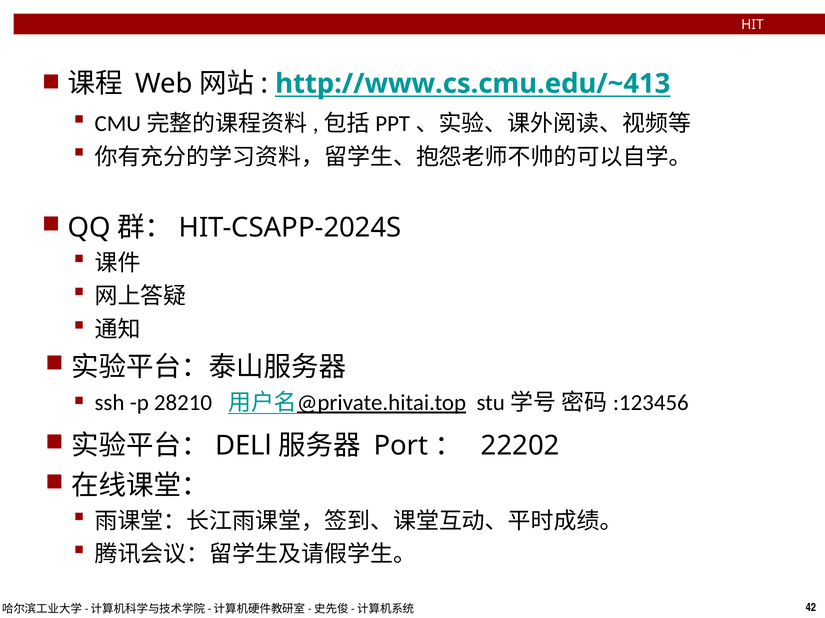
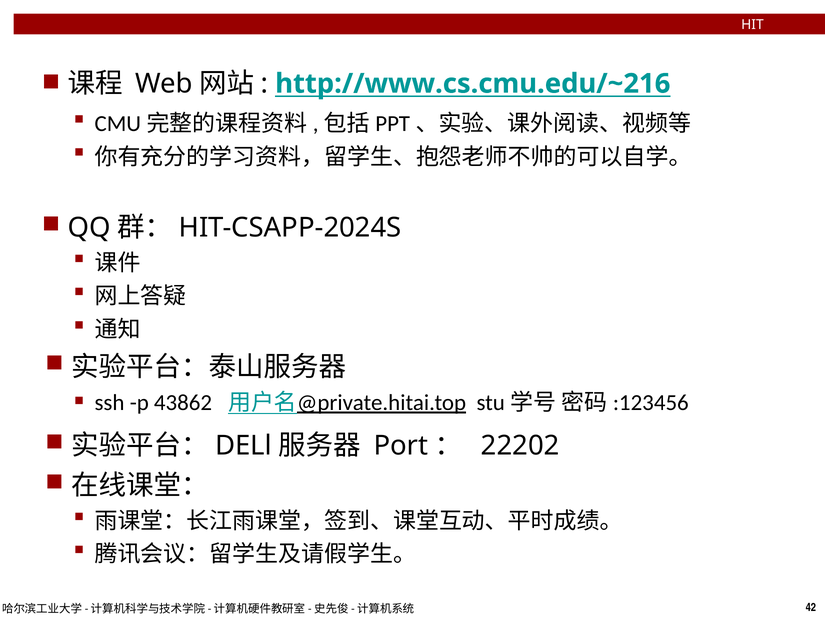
http://www.cs.cmu.edu/~413: http://www.cs.cmu.edu/~413 -> http://www.cs.cmu.edu/~216 (473, 84)
28210: 28210 -> 43862 (183, 403)
